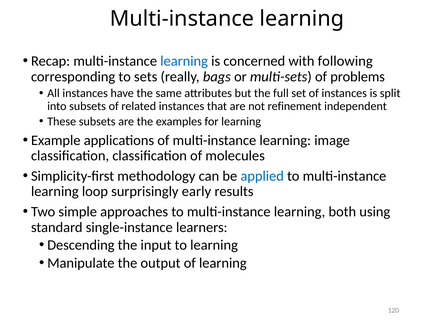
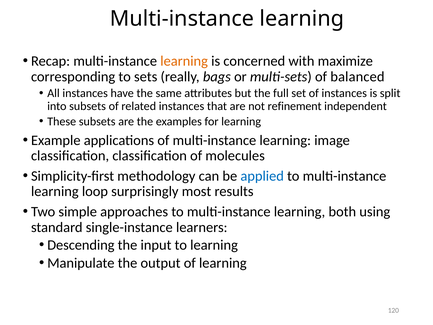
learning colour: blue -> orange (184, 61)
following: following -> maximize (345, 61)
problems: problems -> balanced (357, 77)
early: early -> most (197, 191)
